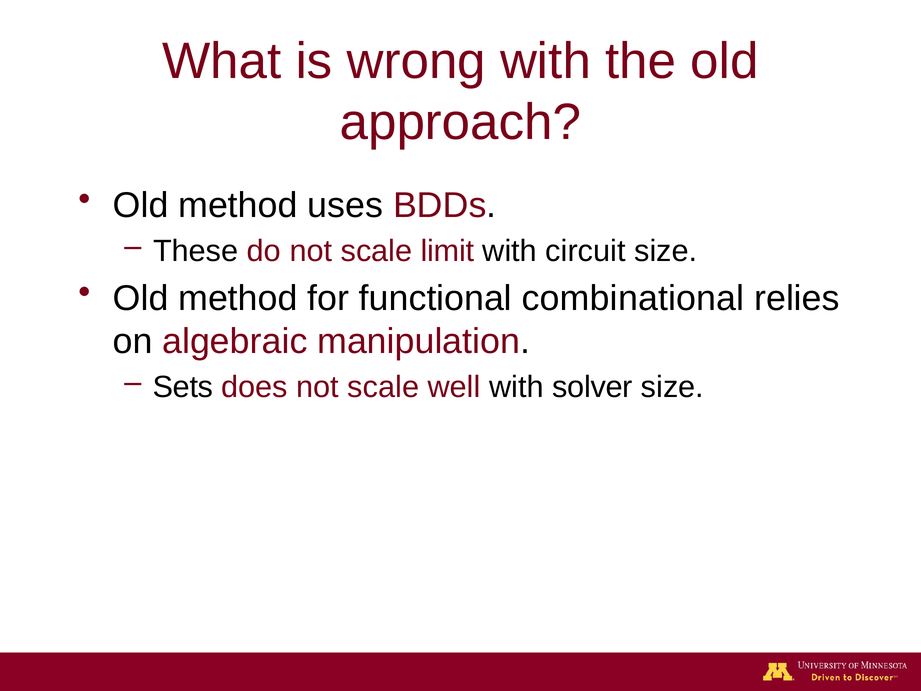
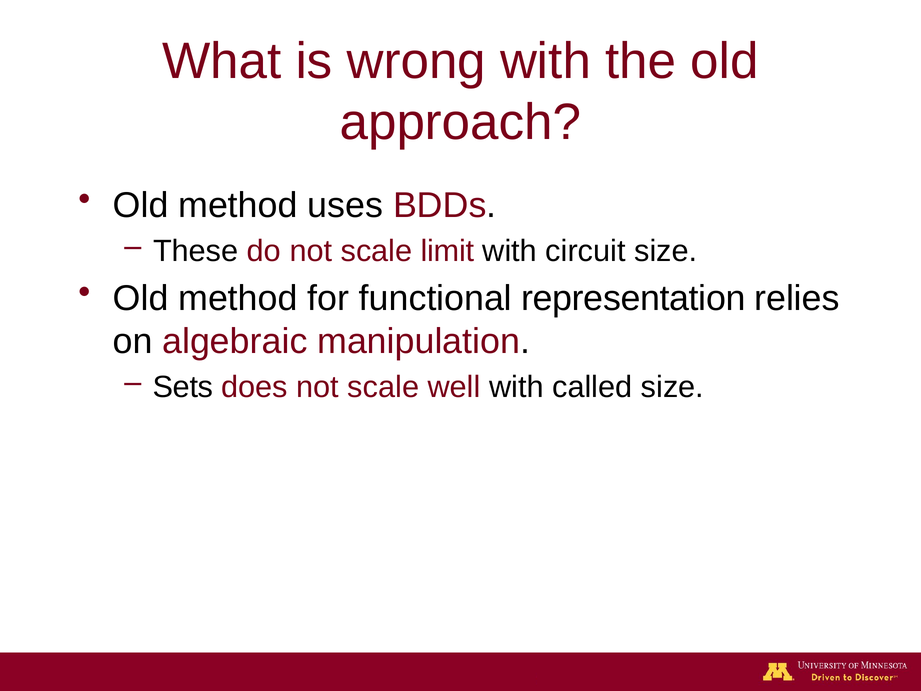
combinational: combinational -> representation (633, 298)
solver: solver -> called (592, 387)
